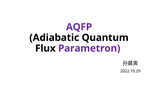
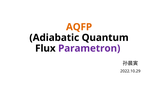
AQFP colour: purple -> orange (79, 27)
